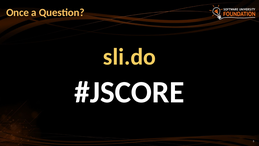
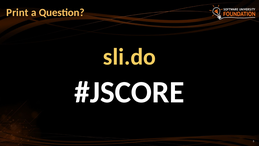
Once: Once -> Print (17, 13)
